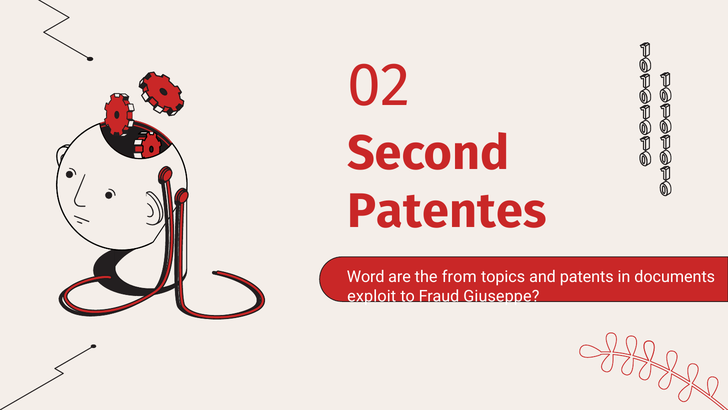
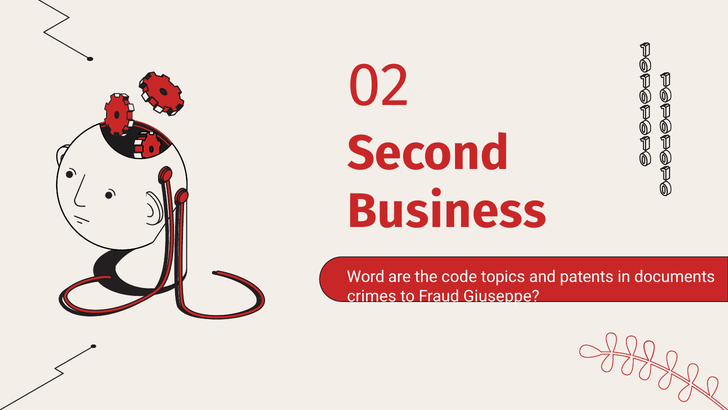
Patentes: Patentes -> Business (447, 211)
from: from -> code (459, 277)
exploit: exploit -> crimes (372, 296)
